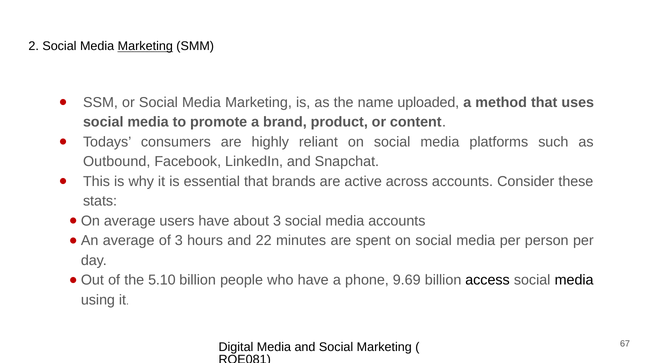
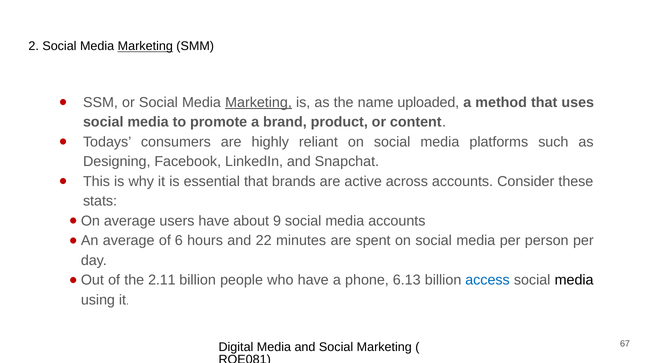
Marketing underline: none -> present (258, 102)
Outbound: Outbound -> Designing (117, 162)
about 3: 3 -> 9 (277, 221)
of 3: 3 -> 6 (179, 241)
5.10: 5.10 -> 2.11 (162, 280)
9.69: 9.69 -> 6.13 (407, 280)
access colour: black -> blue (488, 280)
